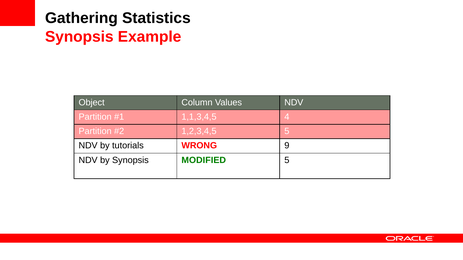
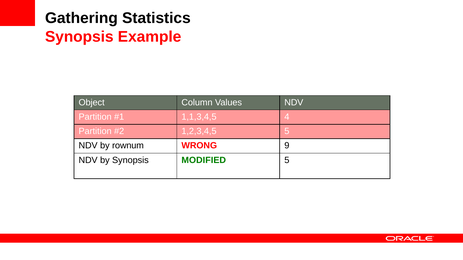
tutorials: tutorials -> rownum (128, 146)
